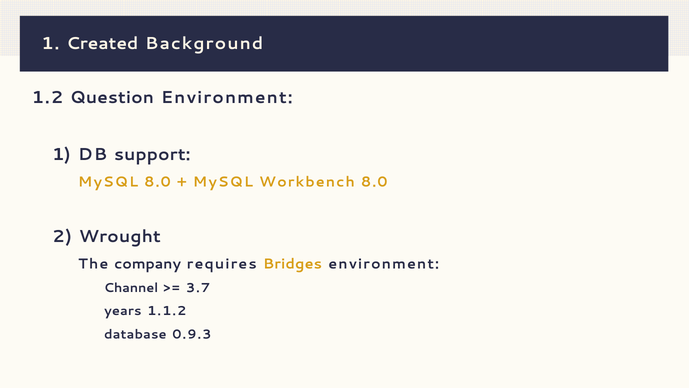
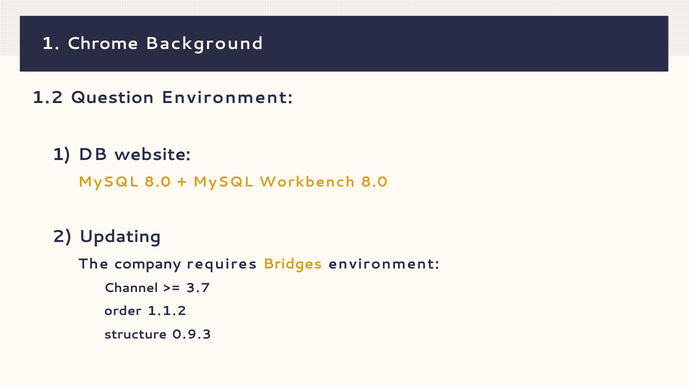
Created: Created -> Chrome (102, 44)
support: support -> website (152, 155)
Wrought: Wrought -> Updating (120, 236)
years: years -> order (123, 311)
database: database -> structure (135, 334)
